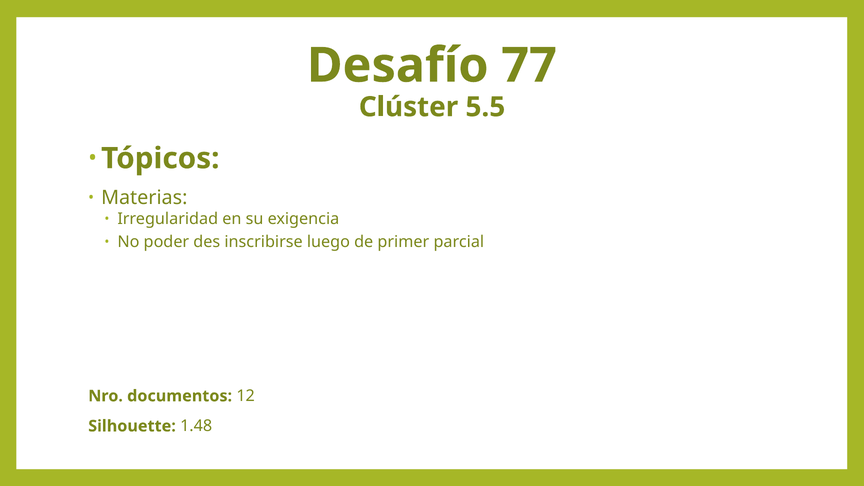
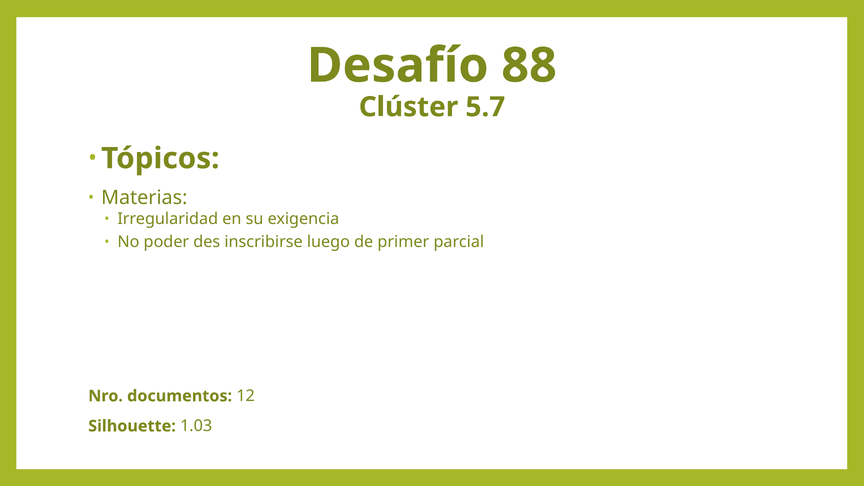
77: 77 -> 88 (529, 66)
5.5: 5.5 -> 5.7 (485, 107)
1.48: 1.48 -> 1.03 (196, 426)
